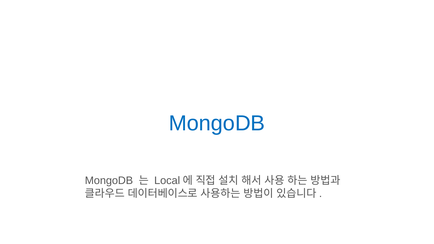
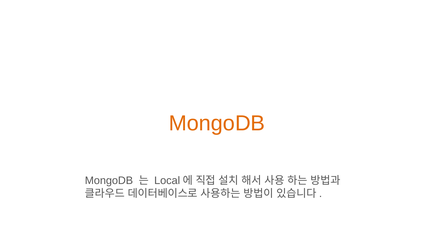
MongoDB colour: blue -> orange (217, 124)
